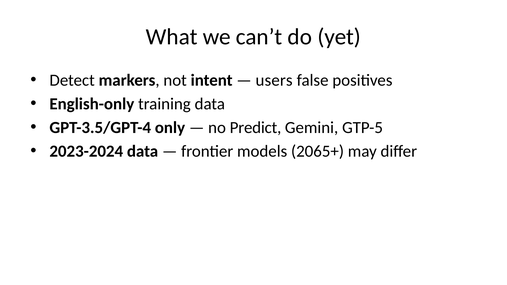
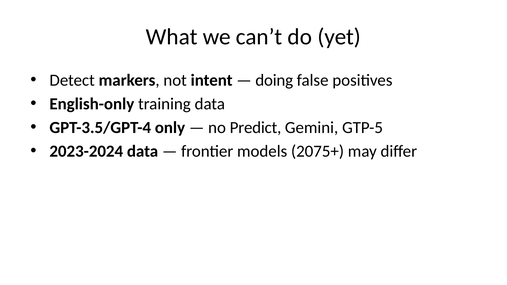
users: users -> doing (274, 80)
2065+: 2065+ -> 2075+ (318, 151)
